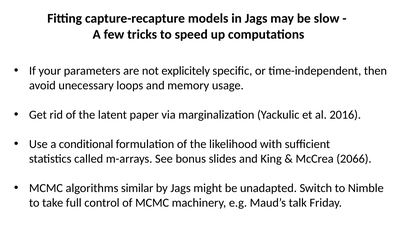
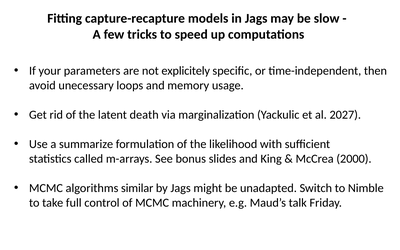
paper: paper -> death (144, 115)
2016: 2016 -> 2027 (345, 115)
conditional: conditional -> summarize (86, 144)
2066: 2066 -> 2000 (354, 159)
